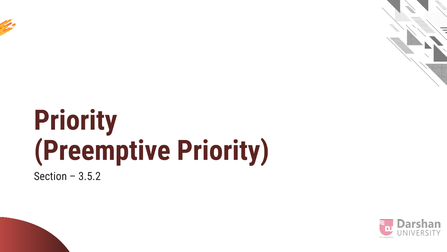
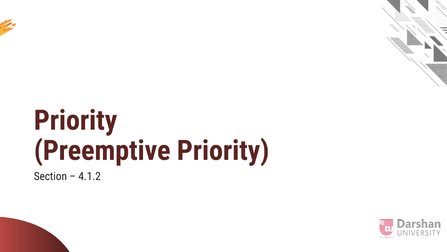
3.5.2: 3.5.2 -> 4.1.2 (90, 176)
